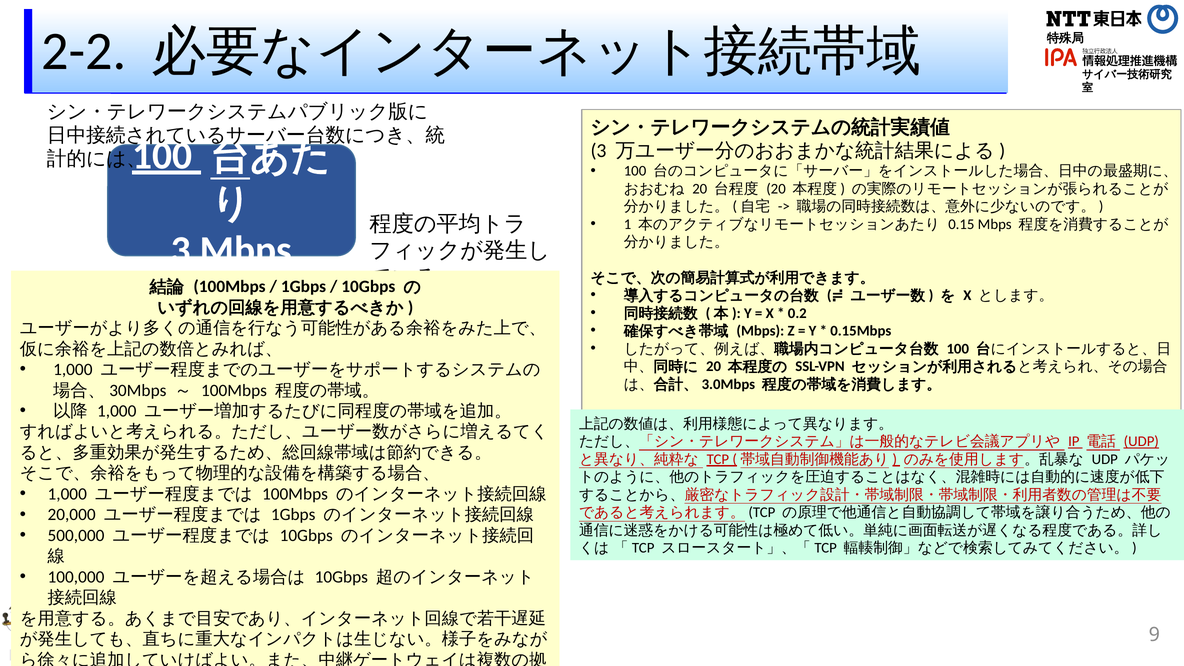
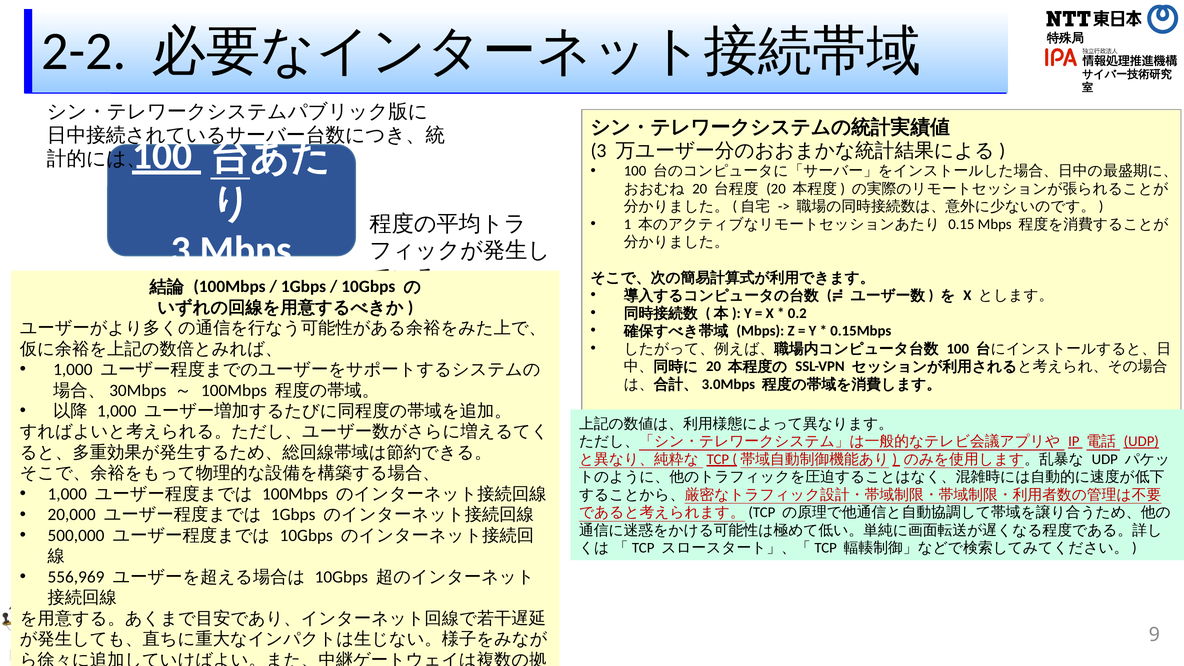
100,000: 100,000 -> 556,969 (76, 577)
